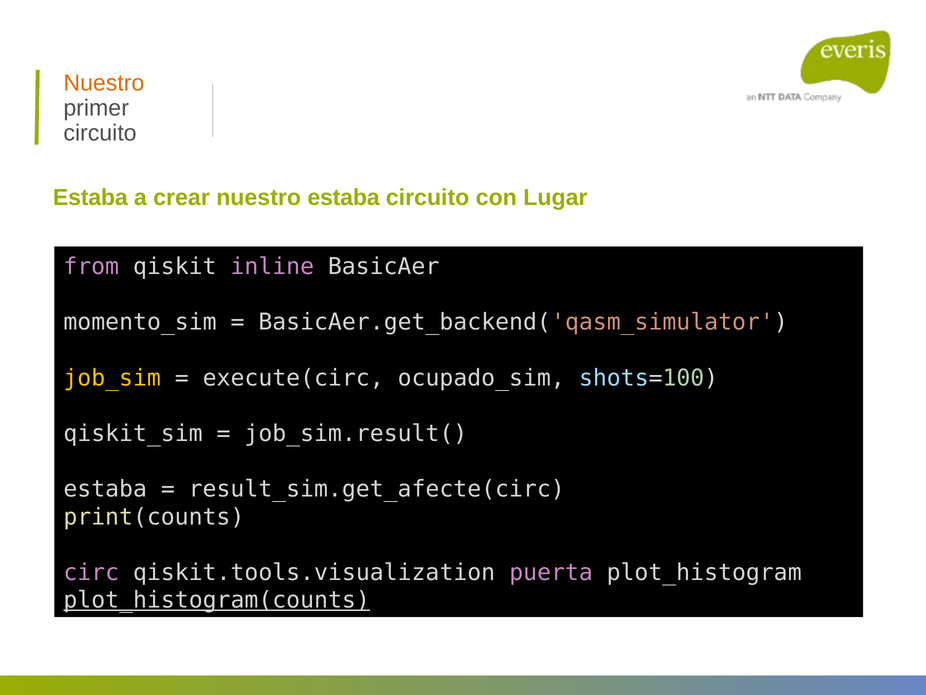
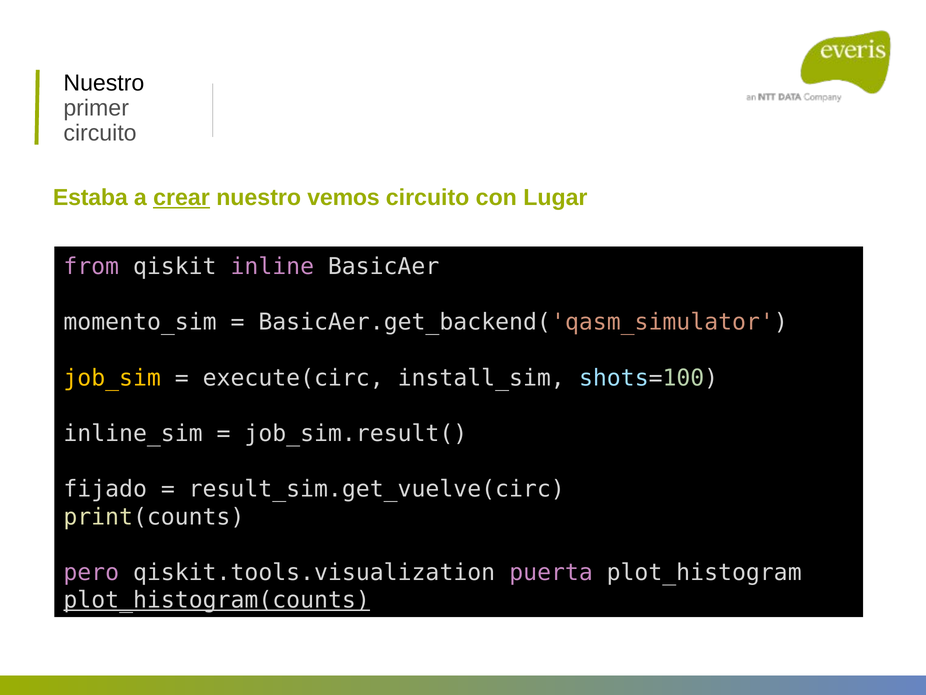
Nuestro colour: orange -> black (104, 83)
crear underline: none -> present (182, 198)
nuestro estaba: estaba -> vemos (344, 198)
ocupado_sim: ocupado_sim -> install_sim (481, 378)
qiskit_sim: qiskit_sim -> inline_sim (133, 433)
estaba: estaba -> fijado (105, 489)
result_sim.get_afecte(circ: result_sim.get_afecte(circ -> result_sim.get_vuelve(circ (377, 489)
circ: circ -> pero (91, 572)
